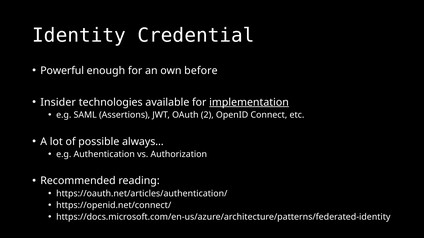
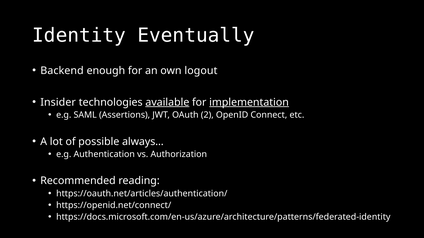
Credential: Credential -> Eventually (196, 36)
Powerful: Powerful -> Backend (62, 71)
before: before -> logout (201, 71)
available underline: none -> present (167, 102)
